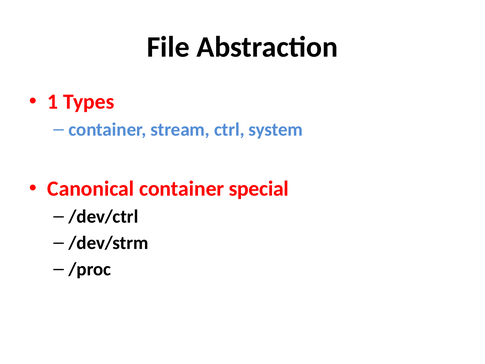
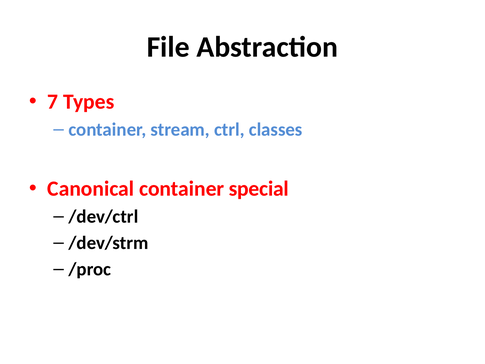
1: 1 -> 7 (53, 102)
system: system -> classes (276, 130)
